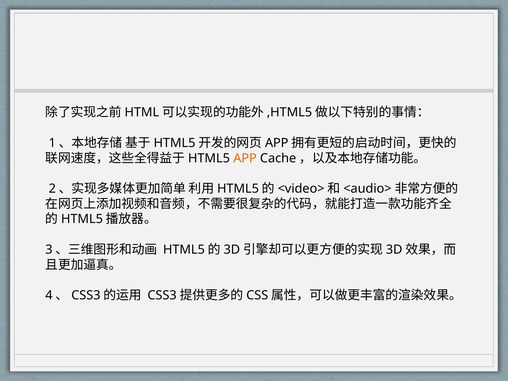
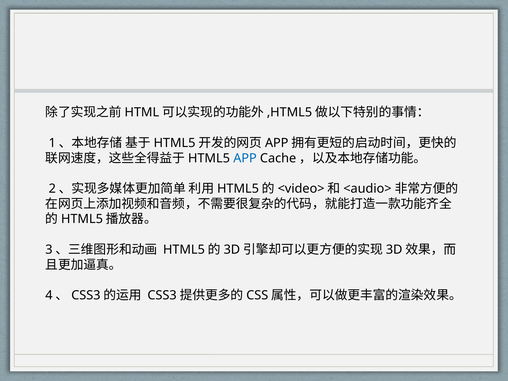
APP colour: orange -> blue (245, 158)
